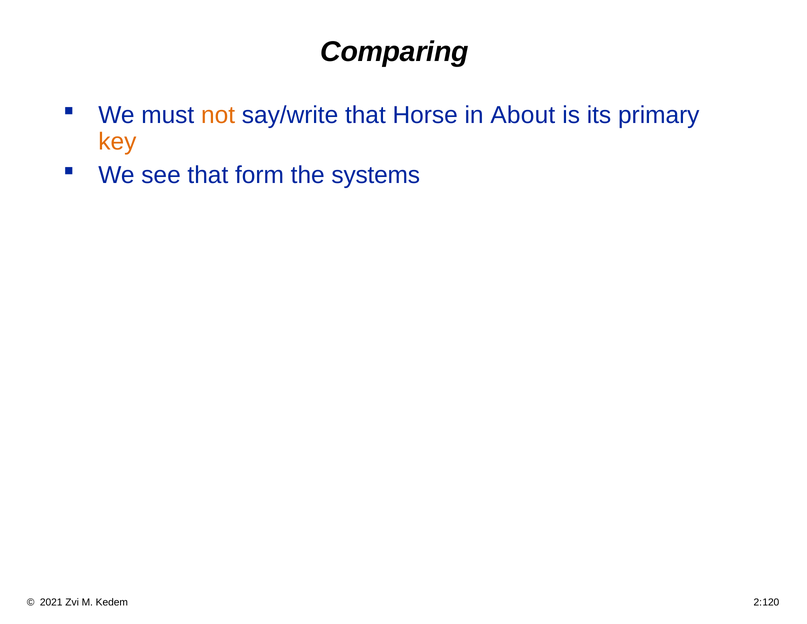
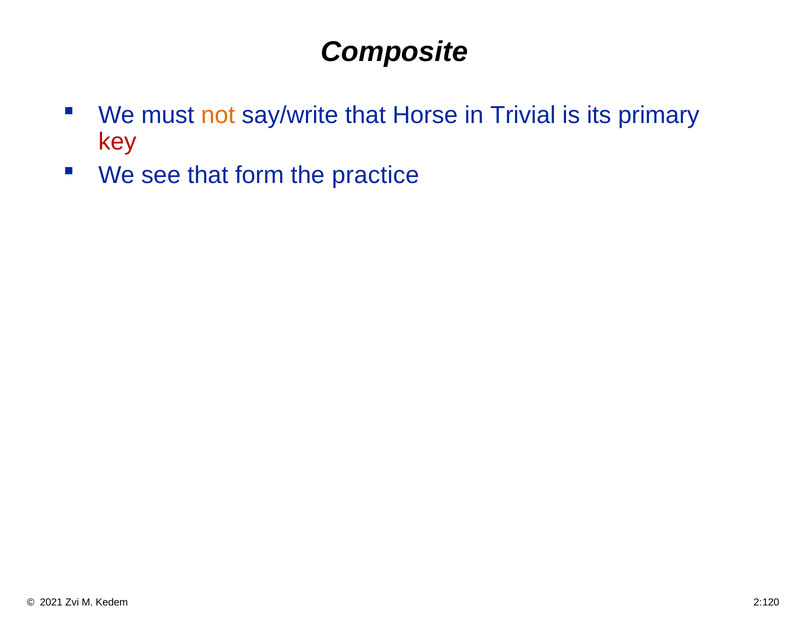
Comparing: Comparing -> Composite (394, 52)
About: About -> Trivial (523, 115)
key colour: orange -> red (117, 141)
systems: systems -> practice (376, 175)
